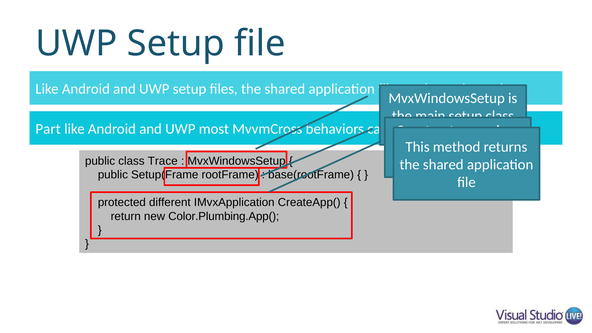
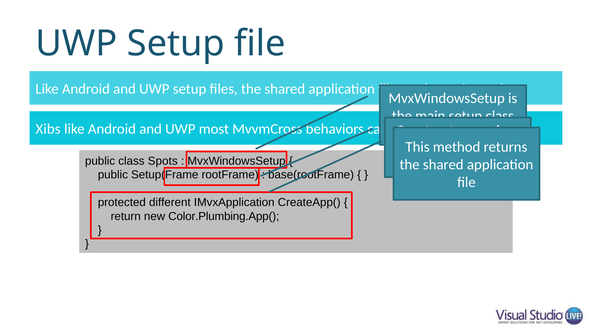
Part: Part -> Xibs (48, 129)
Trace: Trace -> Spots (163, 161)
